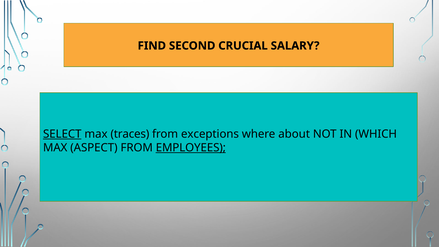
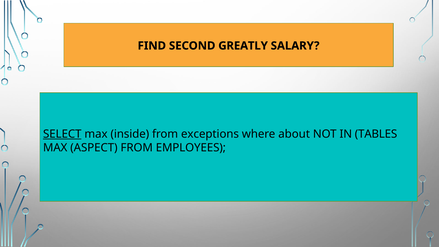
CRUCIAL: CRUCIAL -> GREATLY (243, 46)
traces: traces -> inside (130, 134)
WHICH: WHICH -> TABLES (376, 134)
EMPLOYEES underline: present -> none (191, 148)
